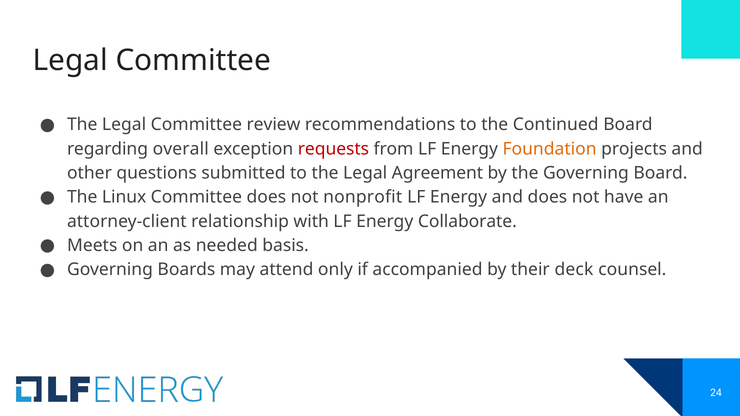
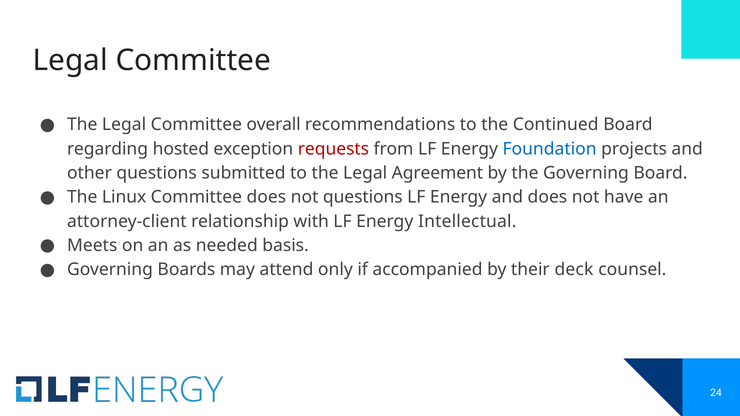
review: review -> overall (274, 125)
overall: overall -> hosted (181, 149)
Foundation colour: orange -> blue (550, 149)
not nonprofit: nonprofit -> questions (363, 197)
Collaborate: Collaborate -> Intellectual (467, 221)
